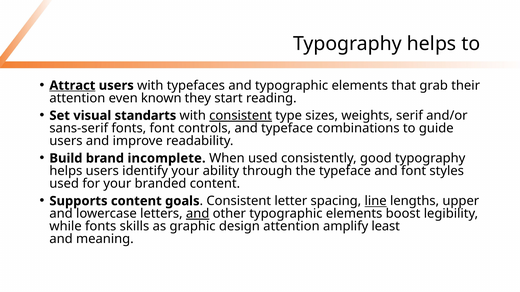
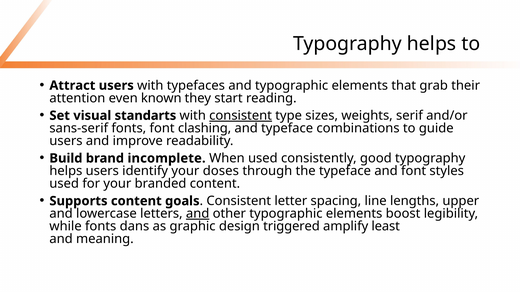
Attract underline: present -> none (72, 86)
controls: controls -> clashing (205, 128)
ability: ability -> doses (221, 171)
line underline: present -> none (376, 201)
skills: skills -> dans (134, 227)
design attention: attention -> triggered (292, 227)
